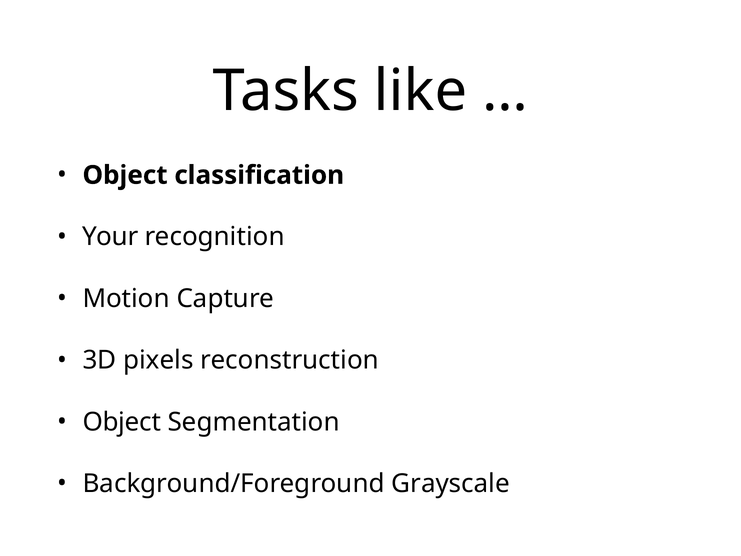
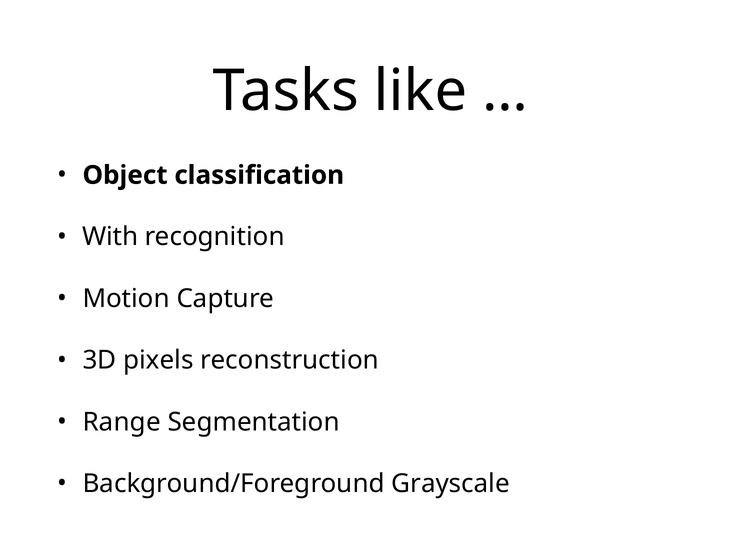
Your: Your -> With (110, 237)
Object: Object -> Range (122, 422)
